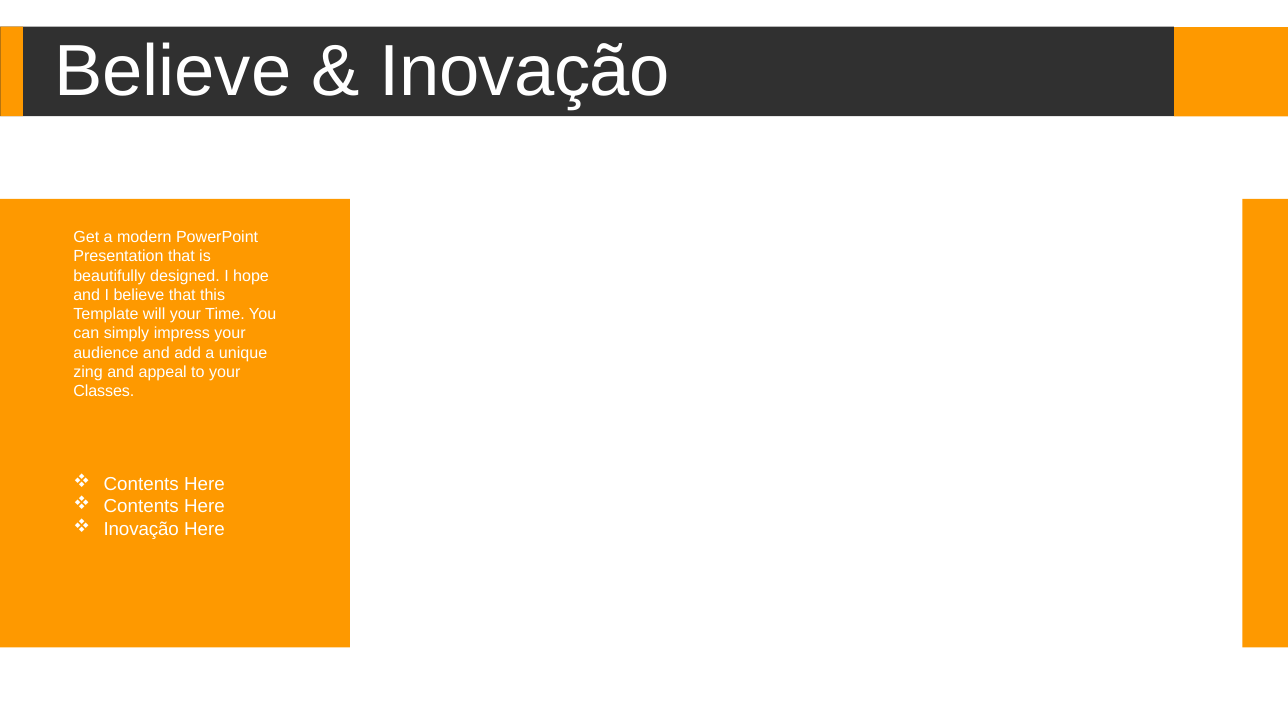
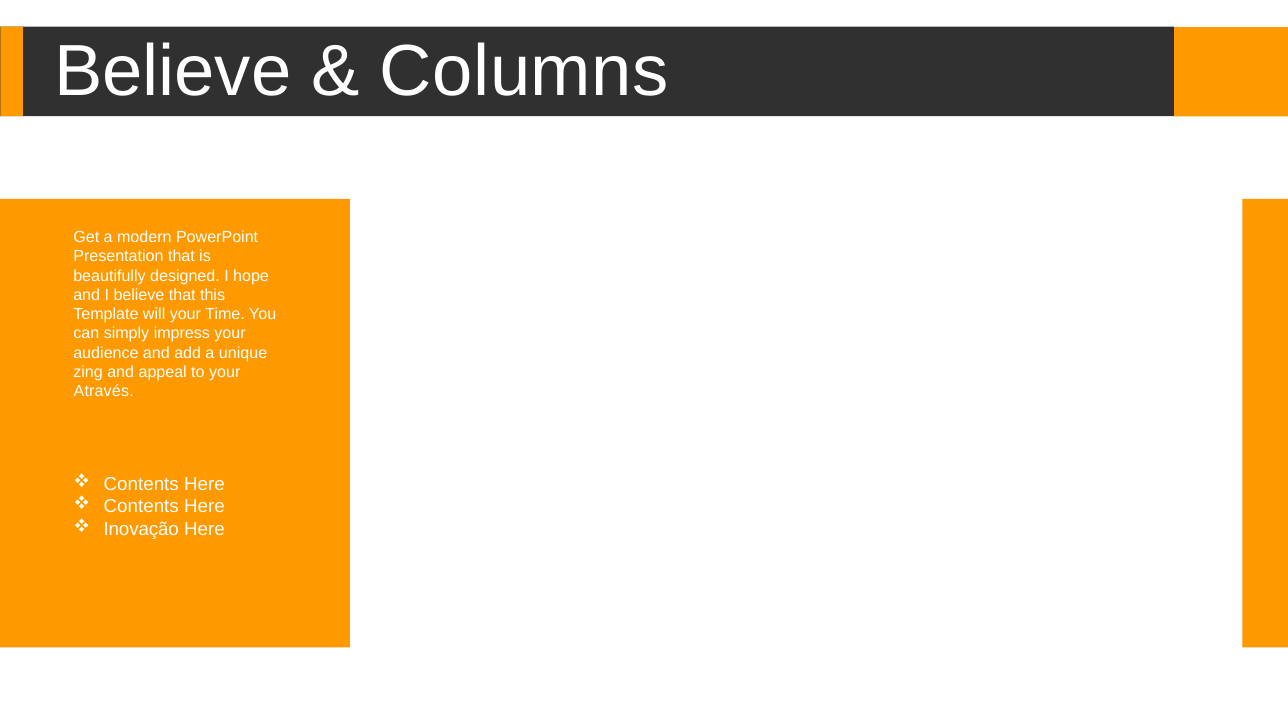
Inovação: Inovação -> Columns (524, 71)
Classes: Classes -> Através (104, 392)
